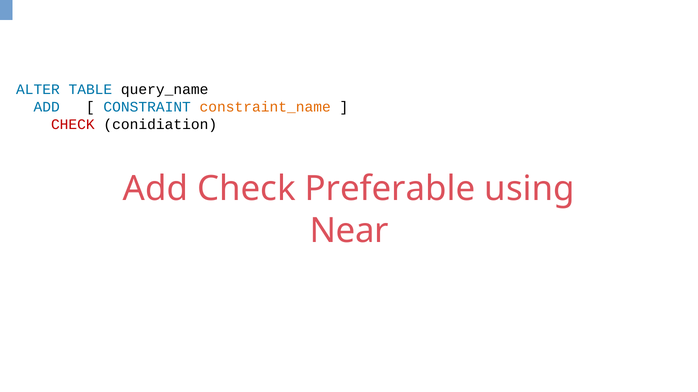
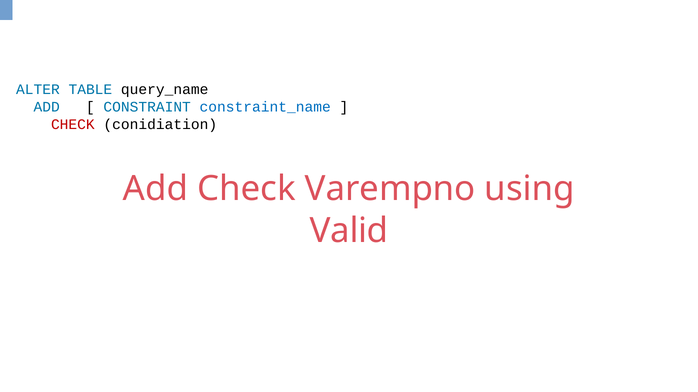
constraint_name colour: orange -> blue (265, 107)
Preferable: Preferable -> Varempno (390, 189)
Near: Near -> Valid (349, 231)
